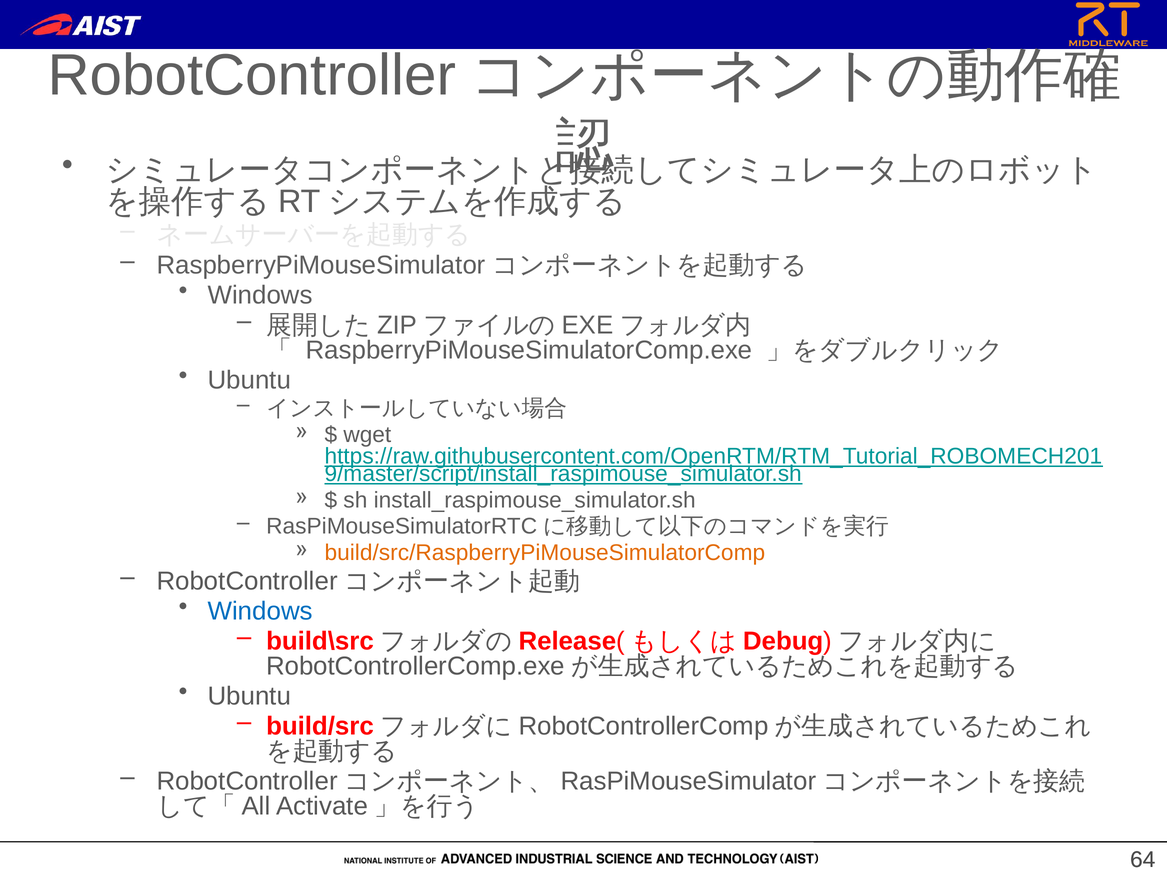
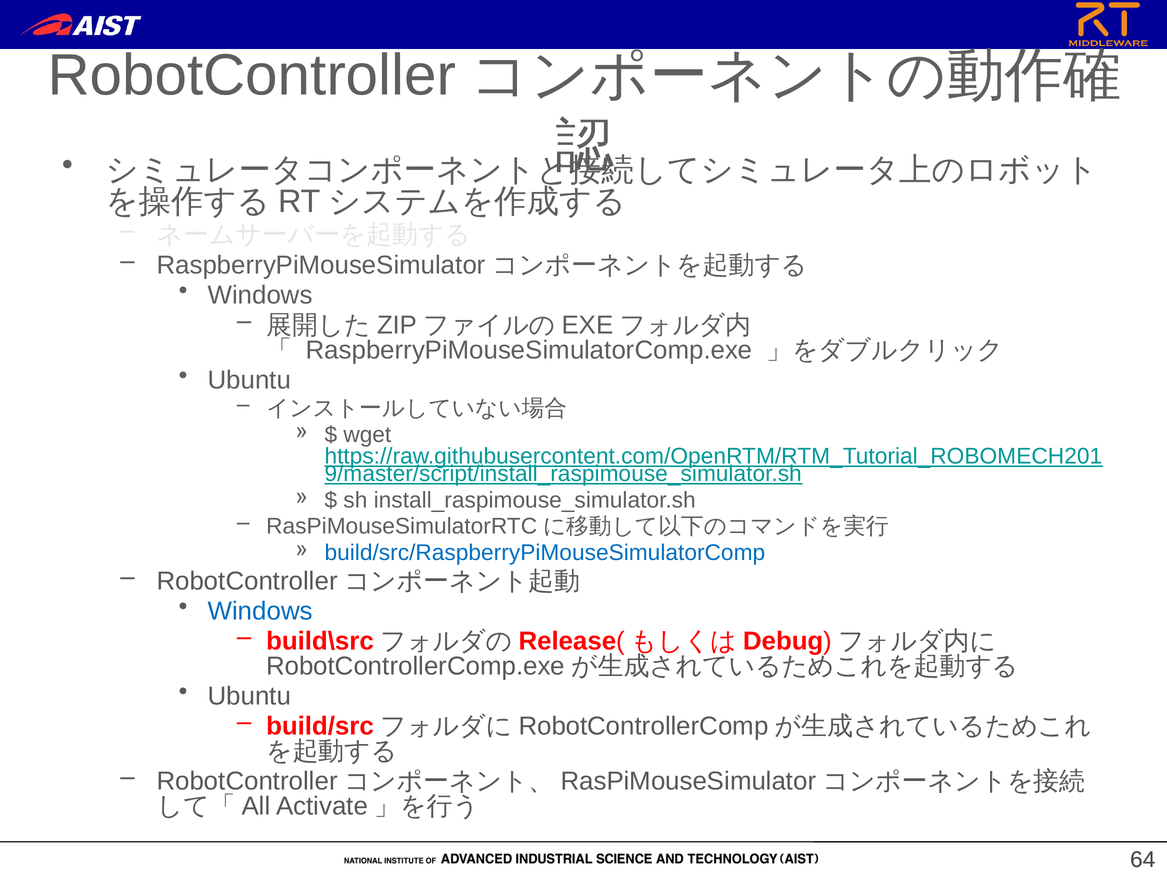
build/src/RaspberryPiMouseSimulatorComp colour: orange -> blue (545, 553)
